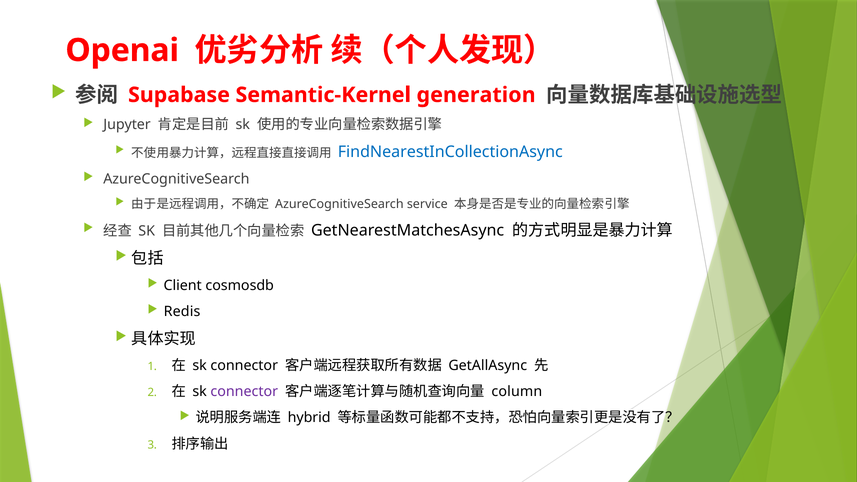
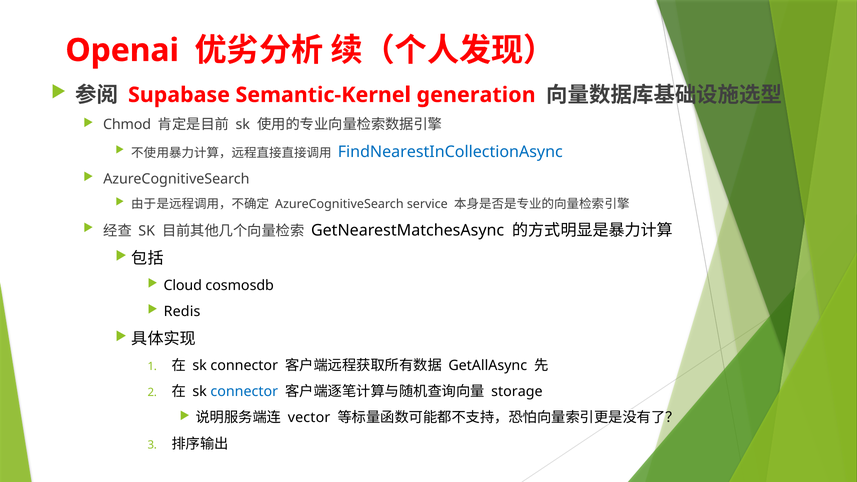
Jupyter: Jupyter -> Chmod (127, 125)
Client: Client -> Cloud (183, 285)
connector colour: purple -> blue (244, 392)
column: column -> storage (517, 392)
hybrid: hybrid -> vector (309, 418)
